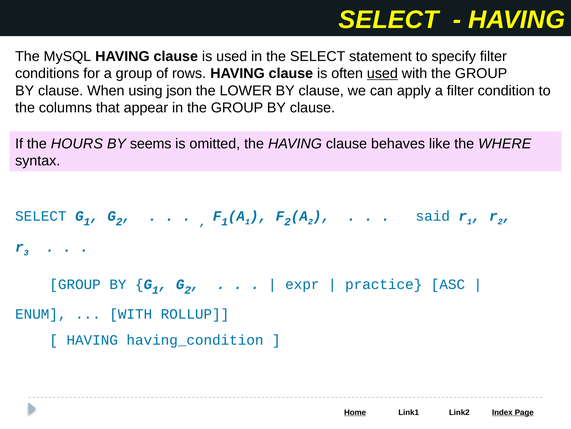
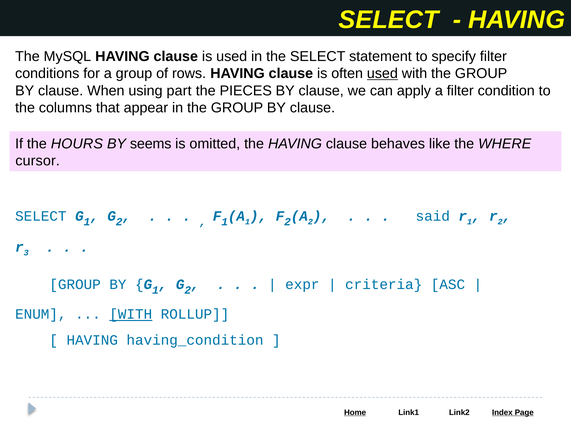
json: json -> part (179, 91)
LOWER: LOWER -> PIECES (246, 91)
syntax: syntax -> cursor (38, 161)
practice: practice -> criteria (384, 284)
WITH underline: none -> present (131, 314)
